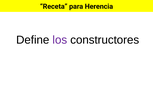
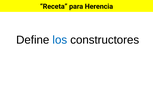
los colour: purple -> blue (60, 40)
